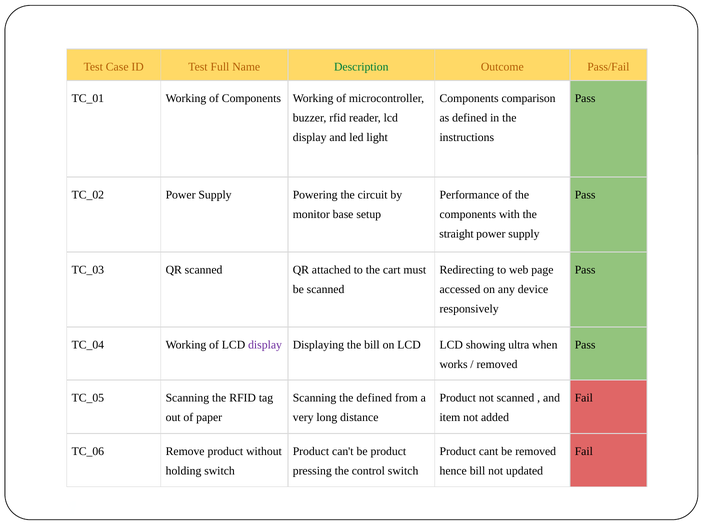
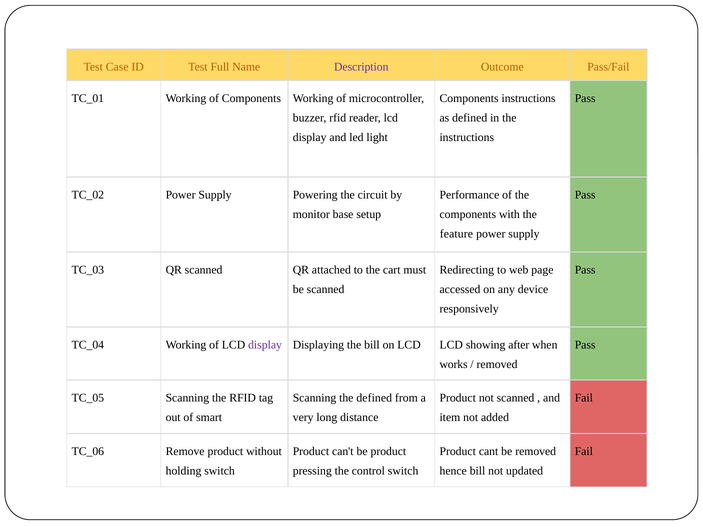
Description colour: green -> purple (361, 67)
Components comparison: comparison -> instructions (529, 98)
straight: straight -> feature (456, 234)
ultra: ultra -> after (519, 345)
paper: paper -> smart (209, 418)
